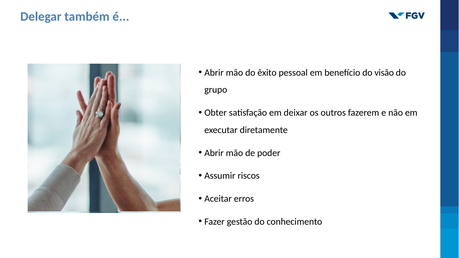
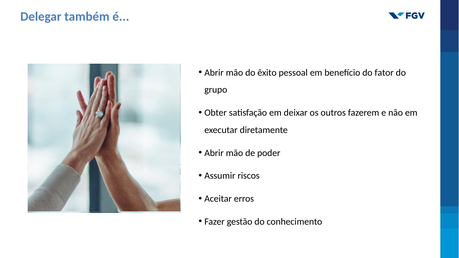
visão: visão -> fator (384, 73)
